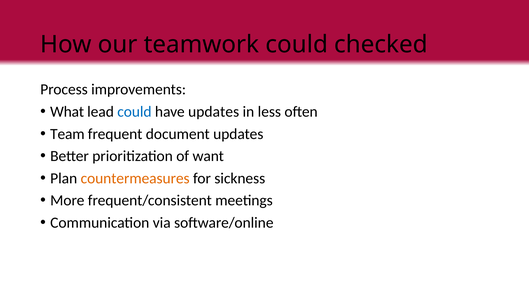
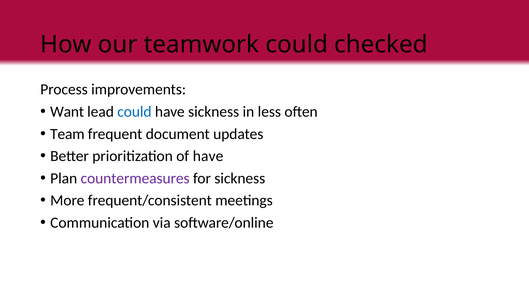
What: What -> Want (67, 112)
have updates: updates -> sickness (214, 112)
of want: want -> have (208, 156)
countermeasures colour: orange -> purple (135, 178)
